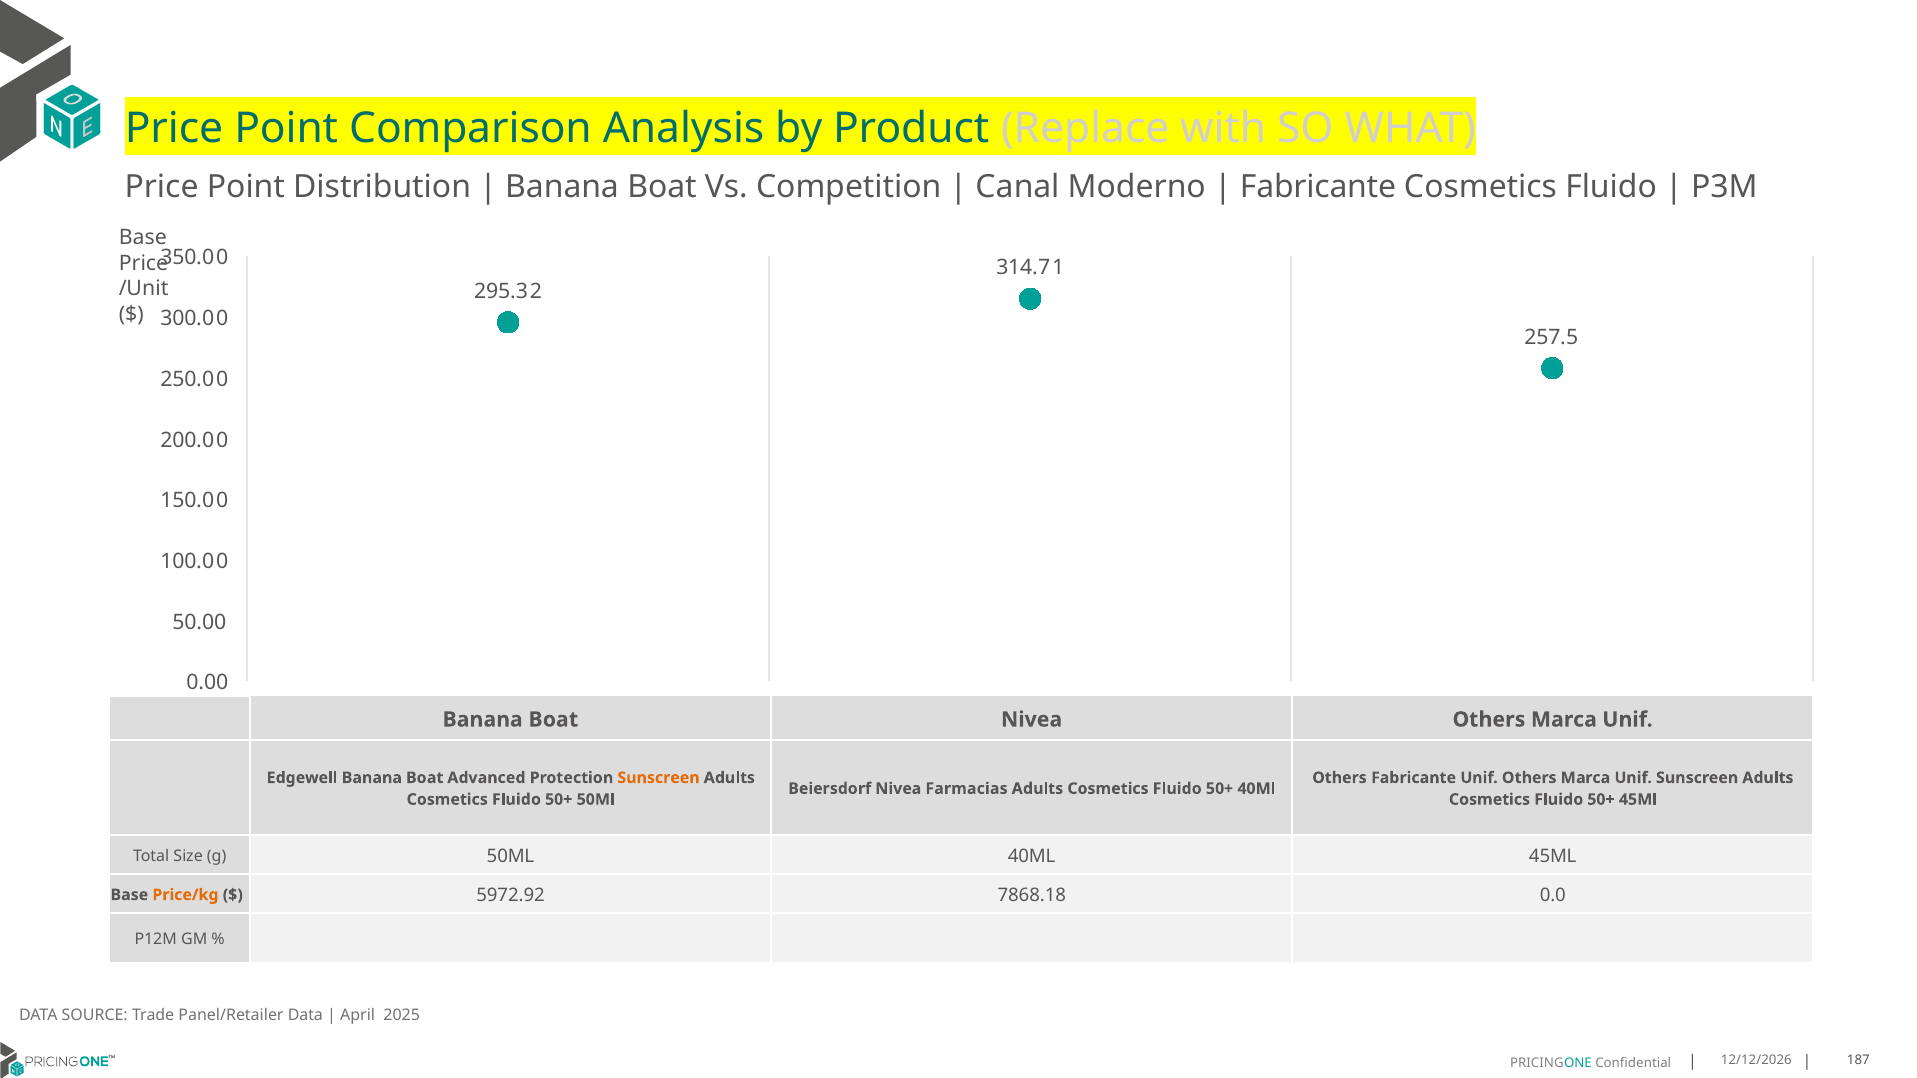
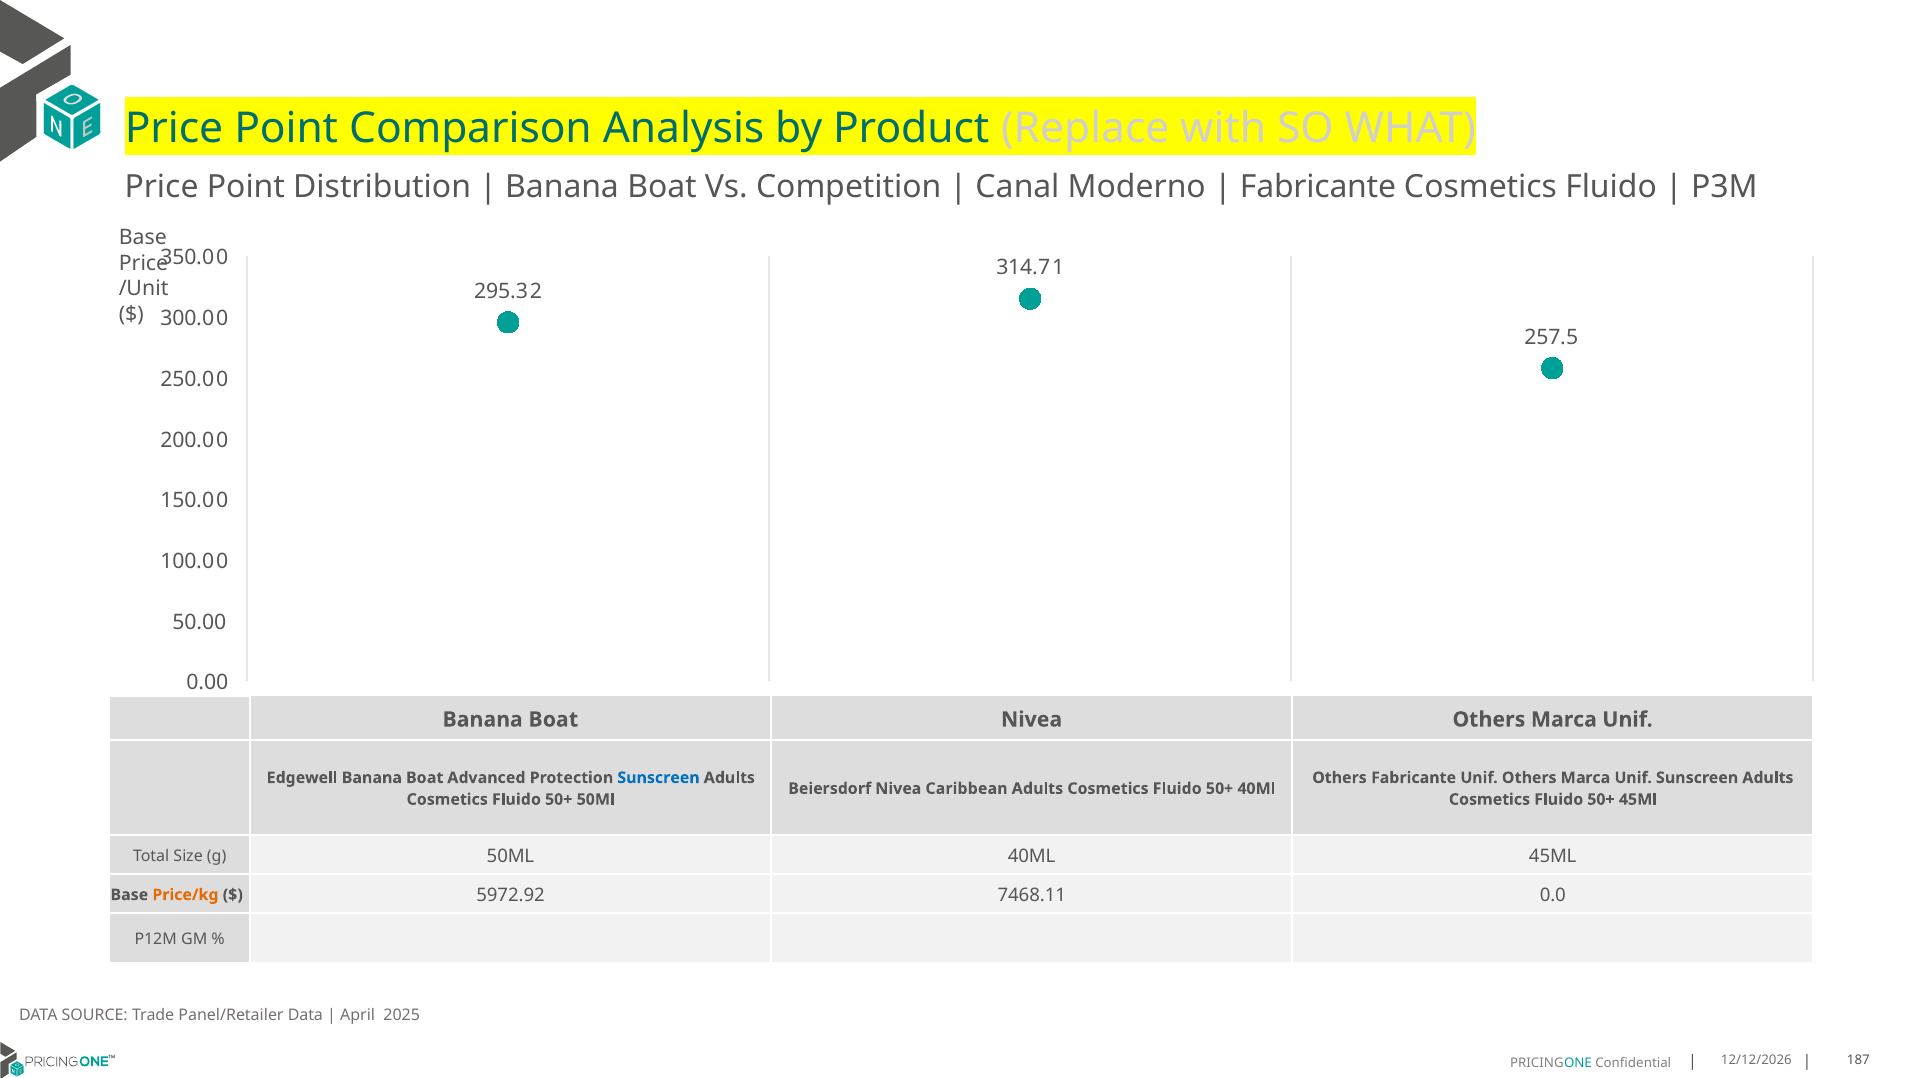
Sunscreen colour: orange -> blue (659, 778)
Farmacias: Farmacias -> Caribbean (967, 789)
7868.18: 7868.18 -> 7468.11 (1032, 895)
